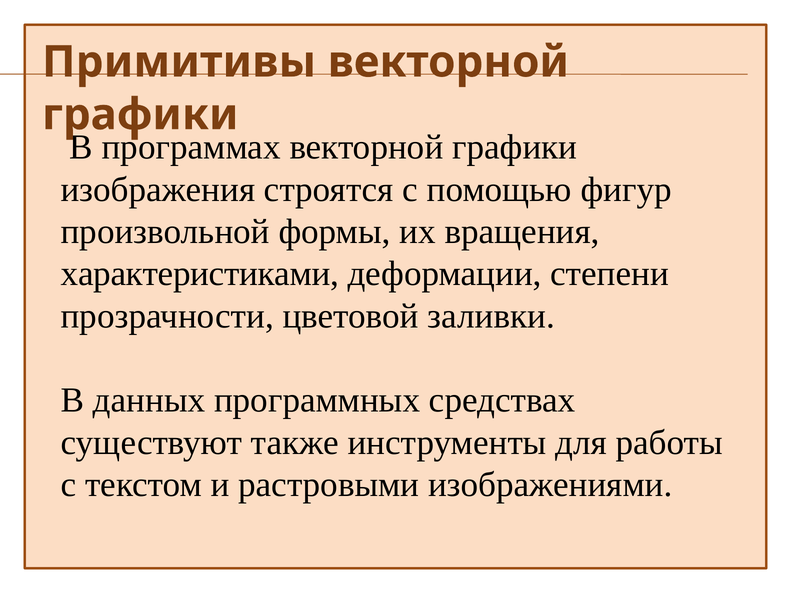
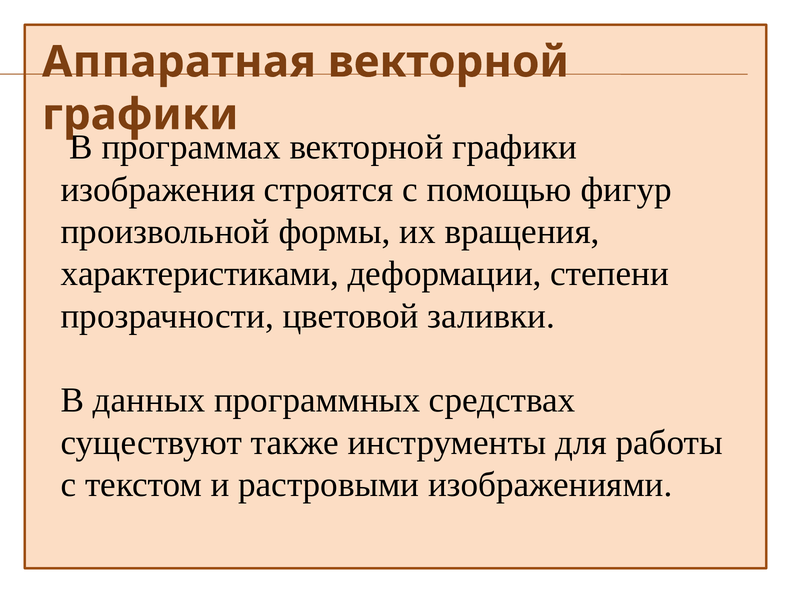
Примитивы: Примитивы -> Аппаратная (179, 62)
